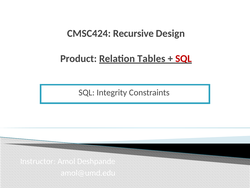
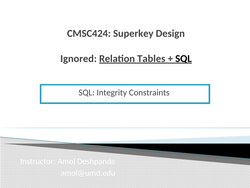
Recursive: Recursive -> Superkey (133, 33)
Product: Product -> Ignored (79, 58)
SQL colour: red -> black (183, 58)
